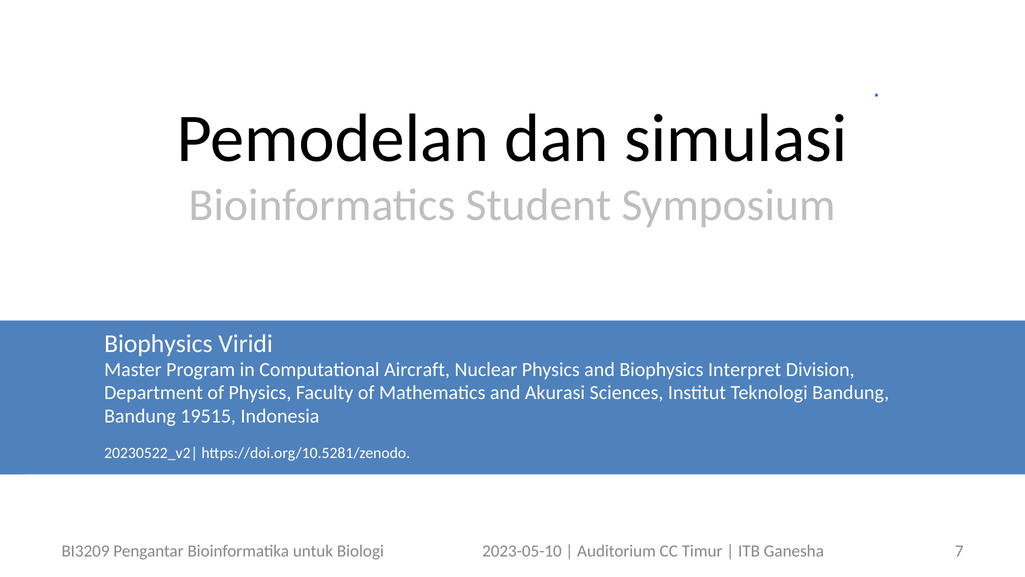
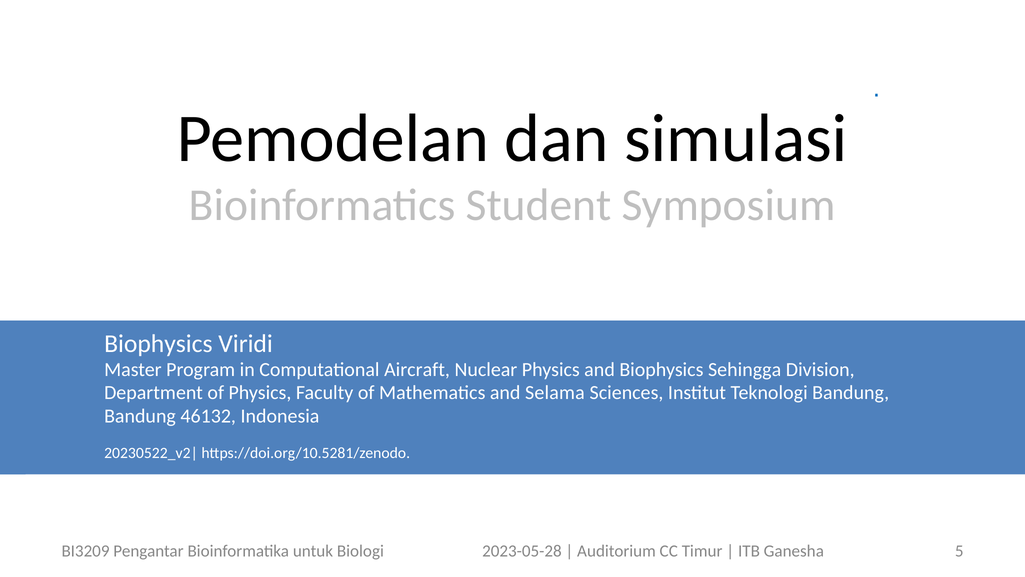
Interpret: Interpret -> Sehingga (745, 369)
Akurasi: Akurasi -> Selama (555, 393)
19515: 19515 -> 46132 (208, 416)
2023-05-10: 2023-05-10 -> 2023-05-28 (522, 551)
7: 7 -> 5 (959, 551)
